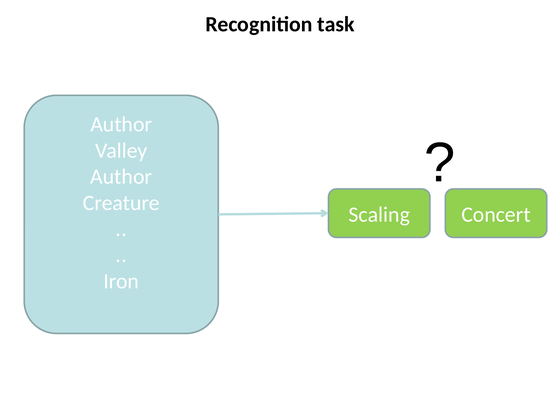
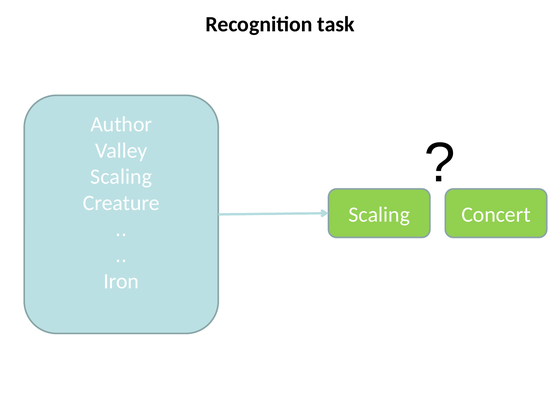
Author: Author -> Scaling (121, 177)
